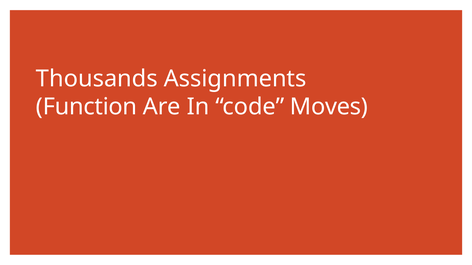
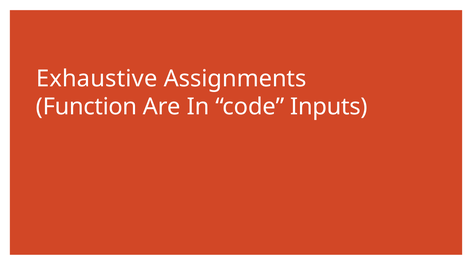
Thousands: Thousands -> Exhaustive (97, 79)
Moves: Moves -> Inputs (329, 107)
